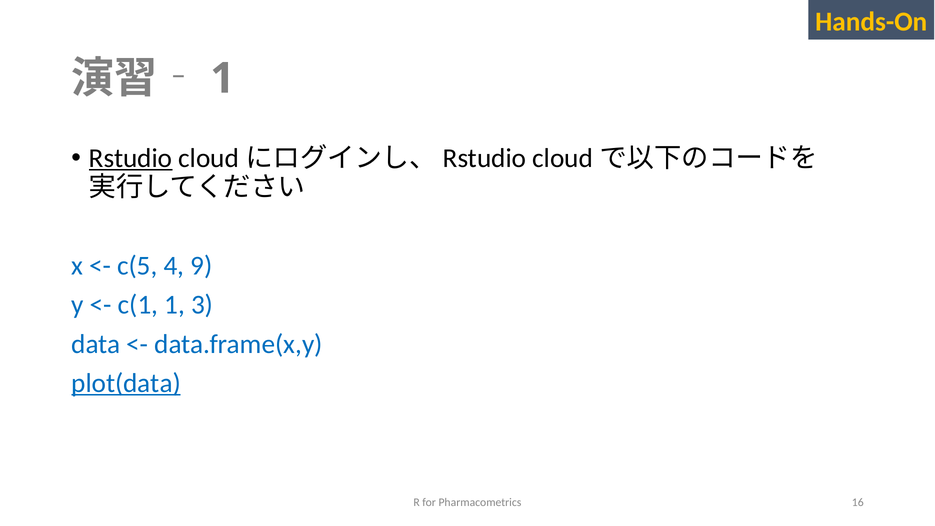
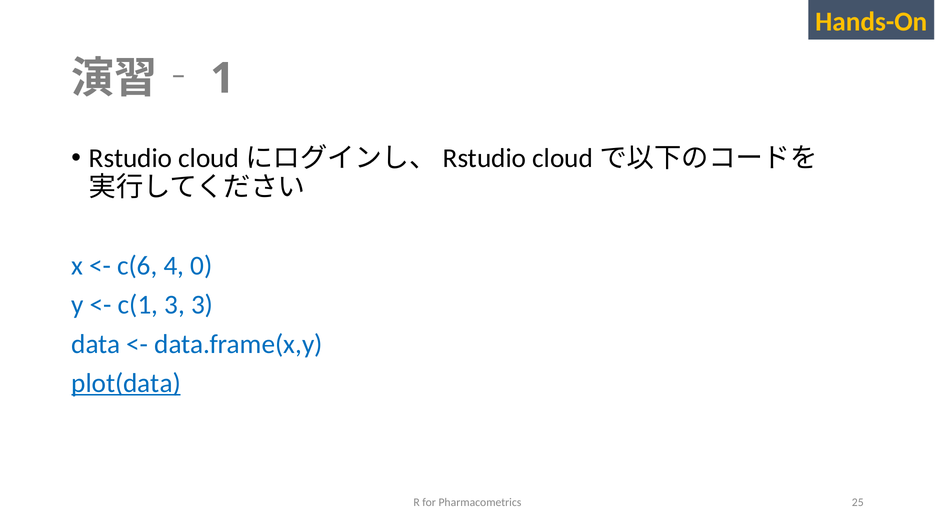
Rstudio underline: present -> none (131, 158)
c(5: c(5 -> c(6 (137, 266)
9: 9 -> 0 (201, 266)
c(1 1: 1 -> 3 (175, 305)
16: 16 -> 25 (858, 502)
